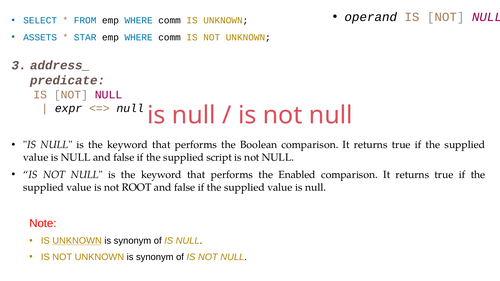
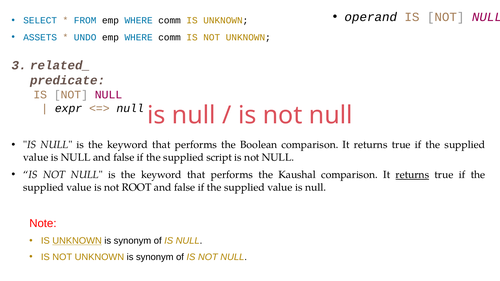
STAR: STAR -> UNDO (85, 37)
address_: address_ -> related_ (60, 66)
Enabled: Enabled -> Kaushal (297, 175)
returns underline: none -> present (412, 175)
